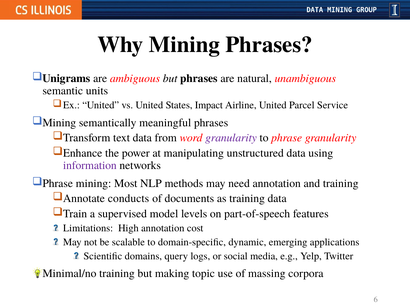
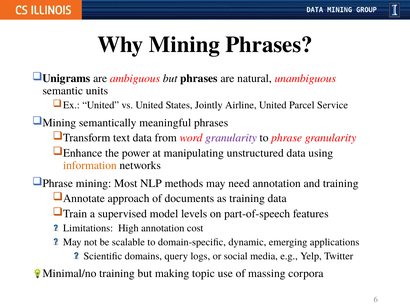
Impact: Impact -> Jointly (209, 105)
information colour: purple -> orange (90, 165)
conducts: conducts -> approach (129, 198)
